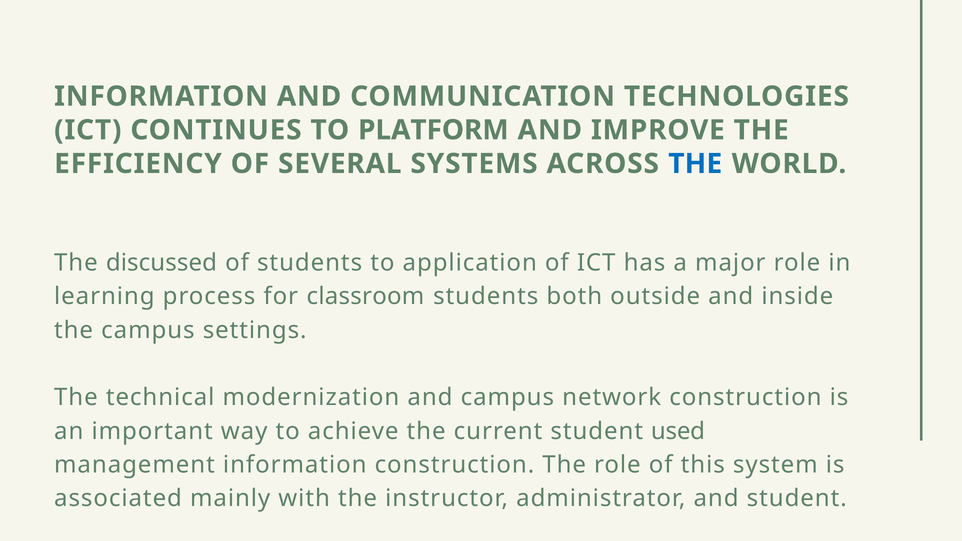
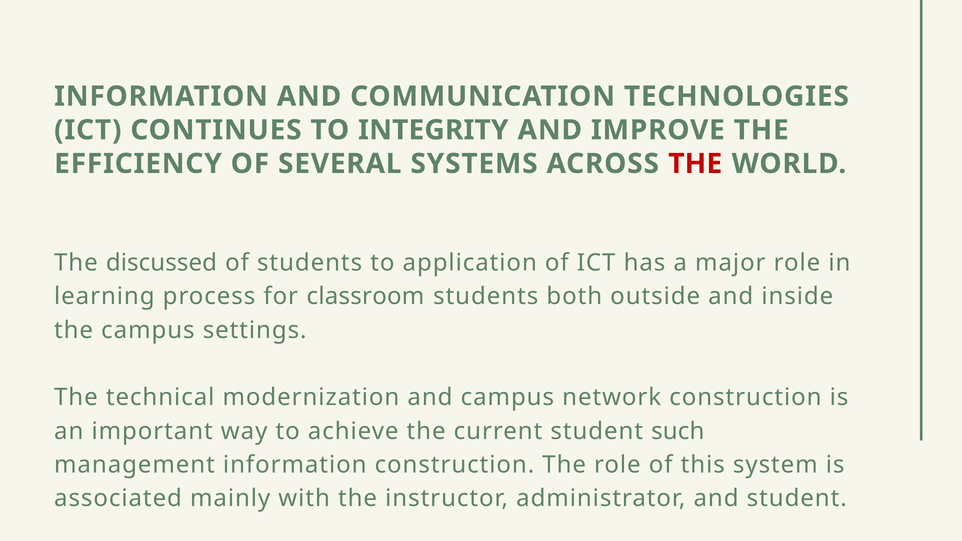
PLATFORM: PLATFORM -> INTEGRITY (433, 130)
THE colour: blue -> red (695, 164)
used: used -> such (678, 431)
